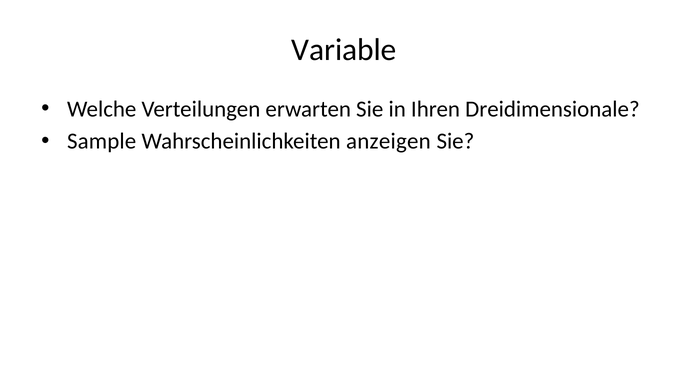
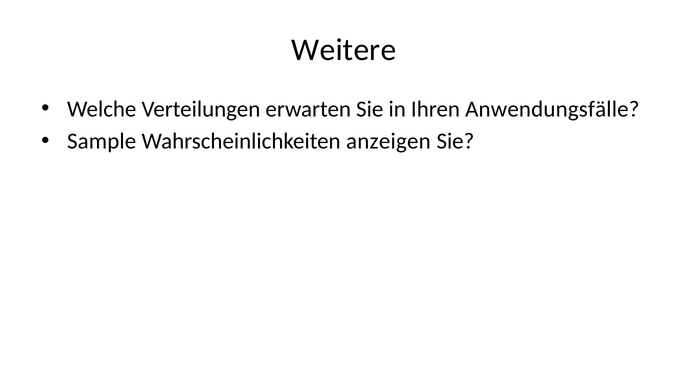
Variable: Variable -> Weitere (344, 50)
Dreidimensionale: Dreidimensionale -> Anwendungsfälle (552, 109)
